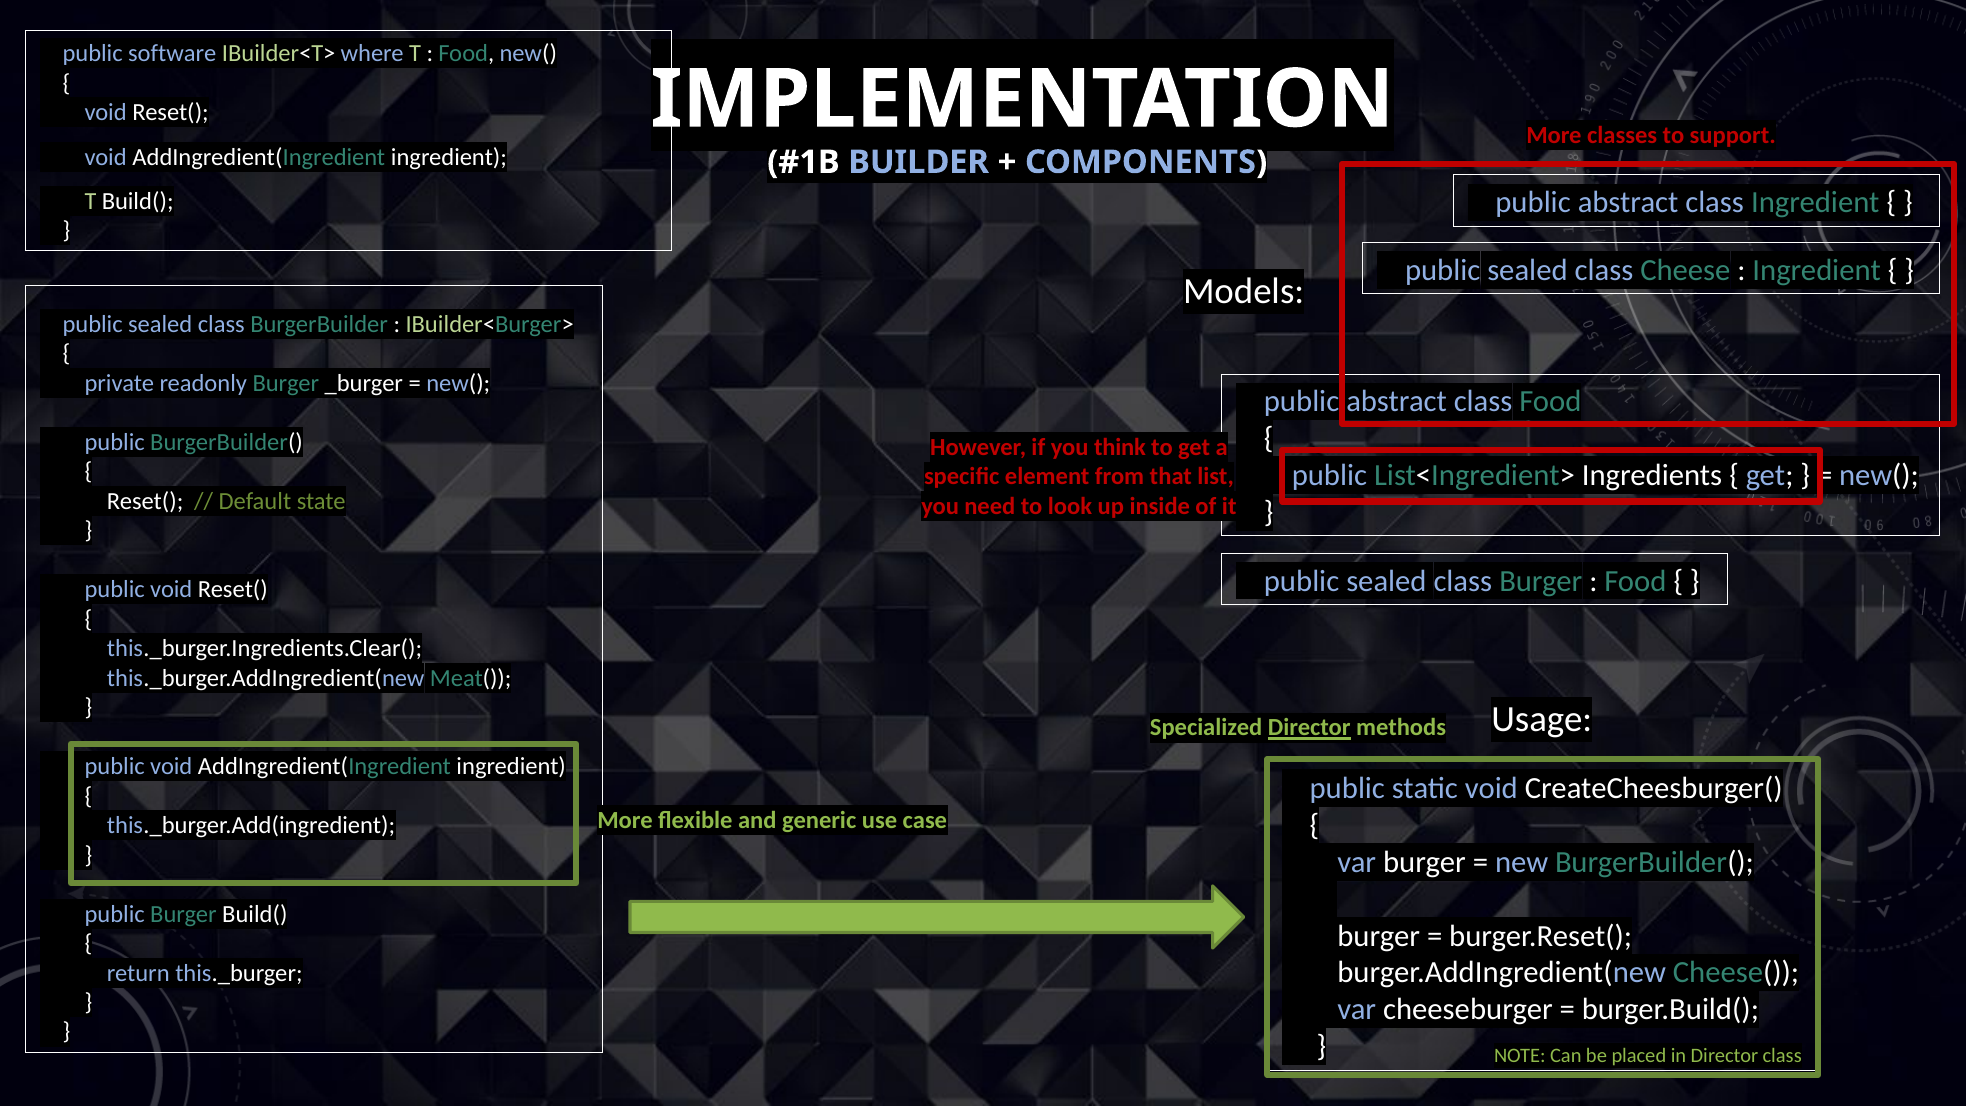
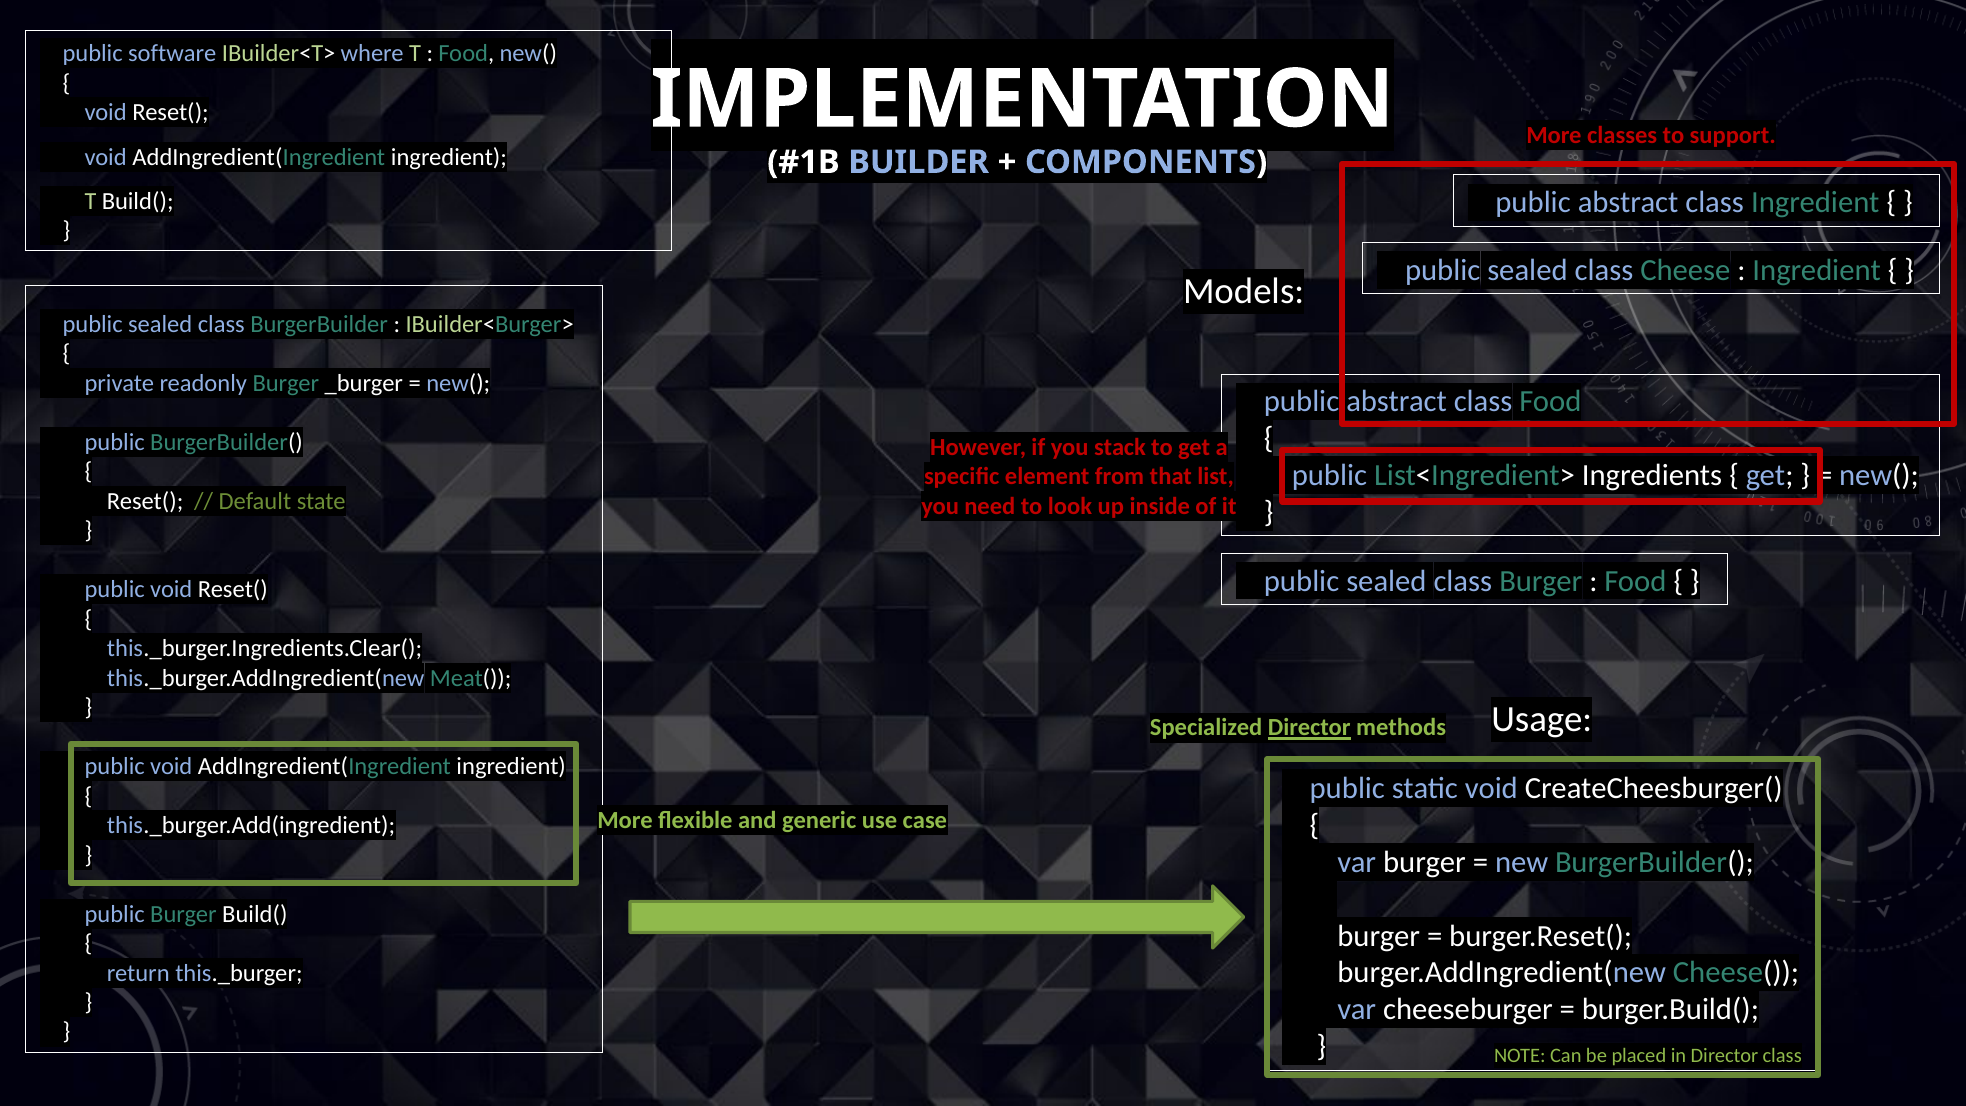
think: think -> stack (1120, 447)
